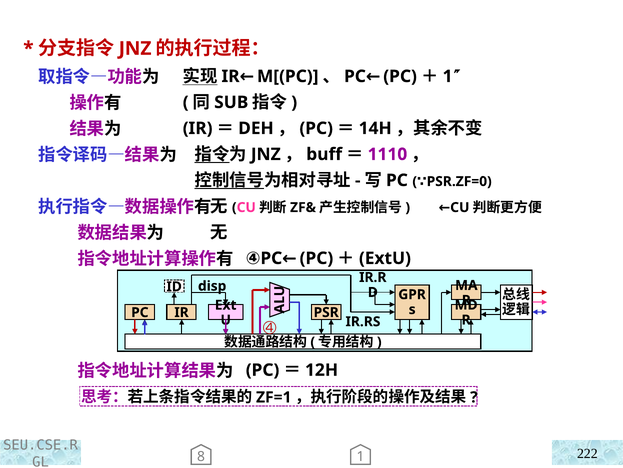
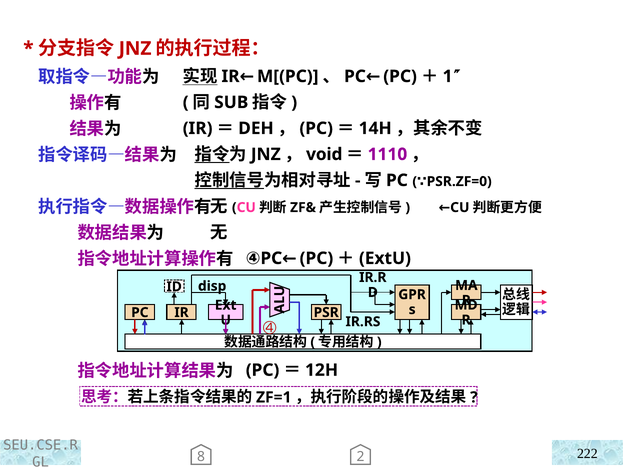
buff: buff -> void (324, 154)
8 1: 1 -> 2 (360, 456)
